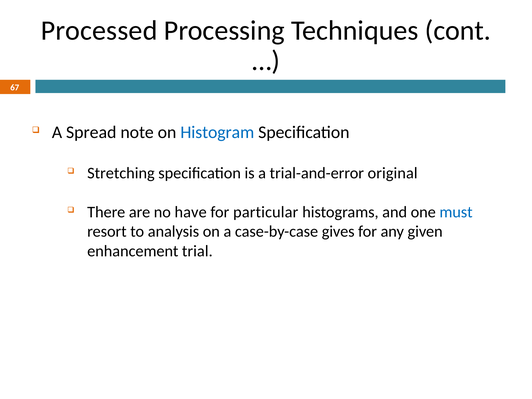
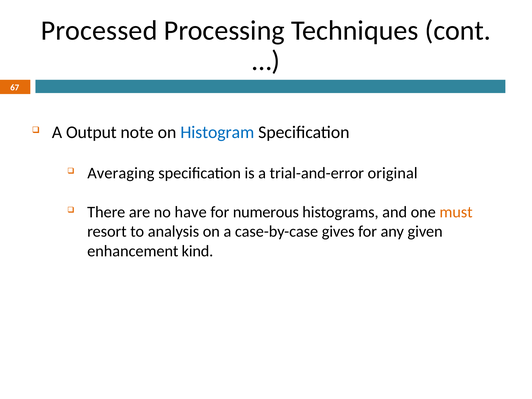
Spread: Spread -> Output (91, 132)
Stretching: Stretching -> Averaging (121, 173)
particular: particular -> numerous (266, 212)
must colour: blue -> orange (456, 212)
trial: trial -> kind (197, 251)
